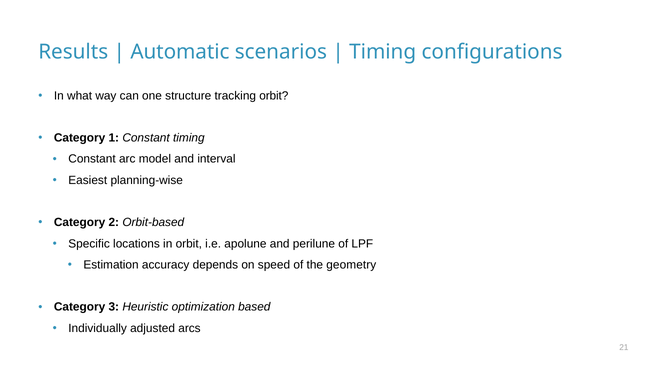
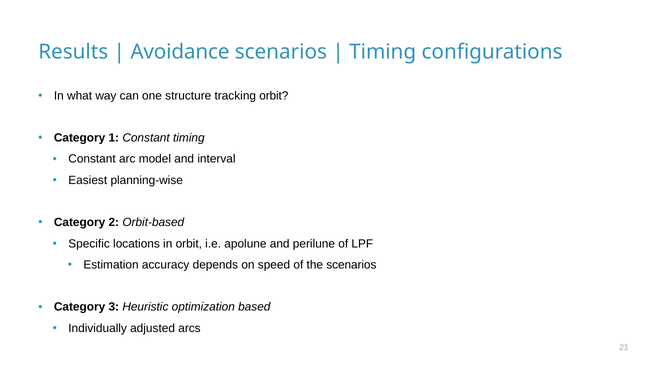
Automatic: Automatic -> Avoidance (180, 52)
the geometry: geometry -> scenarios (351, 265)
